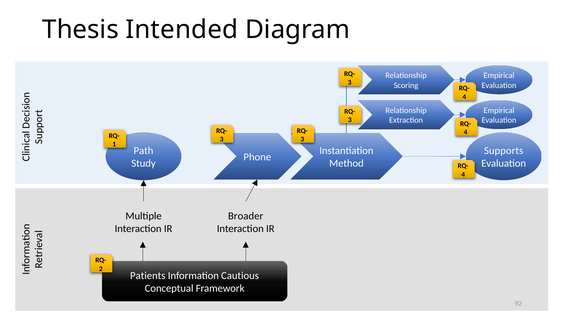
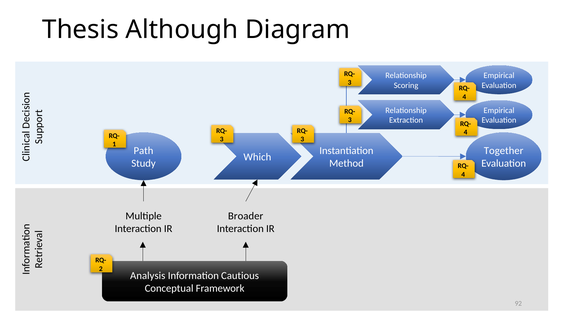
Intended: Intended -> Although (182, 30)
Supports: Supports -> Together (504, 151)
Phone: Phone -> Which (257, 157)
Patients: Patients -> Analysis (148, 275)
